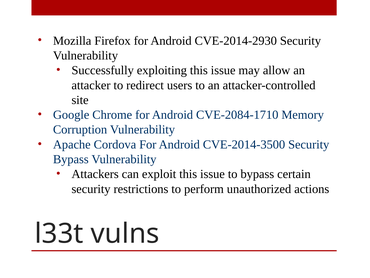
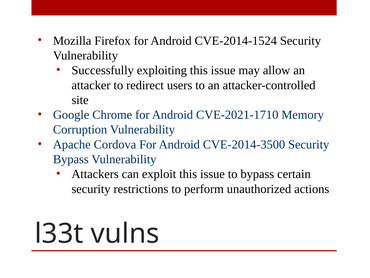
CVE-2014-2930: CVE-2014-2930 -> CVE-2014-1524 (236, 41)
CVE-2084-1710: CVE-2084-1710 -> CVE-2021-1710 (237, 115)
